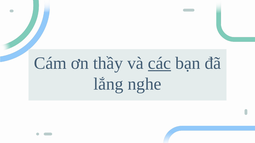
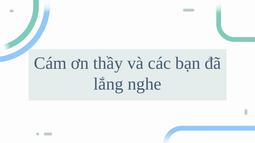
các underline: present -> none (159, 63)
